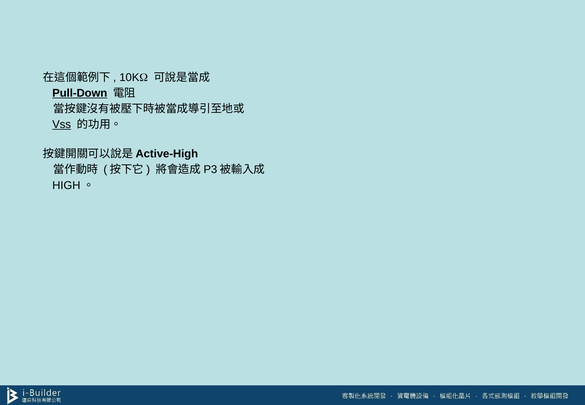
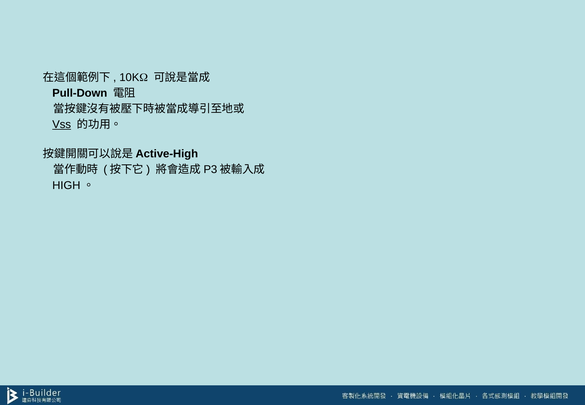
Pull-Down underline: present -> none (80, 93)
